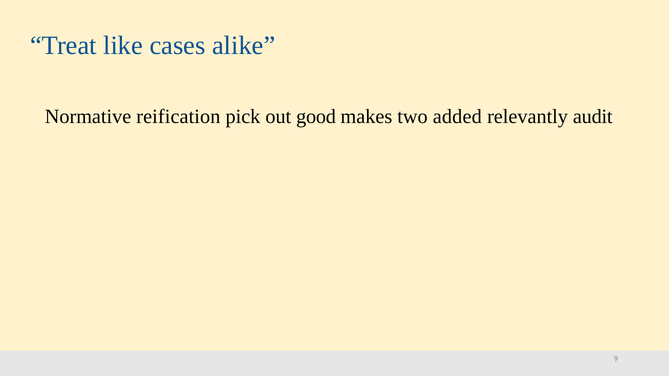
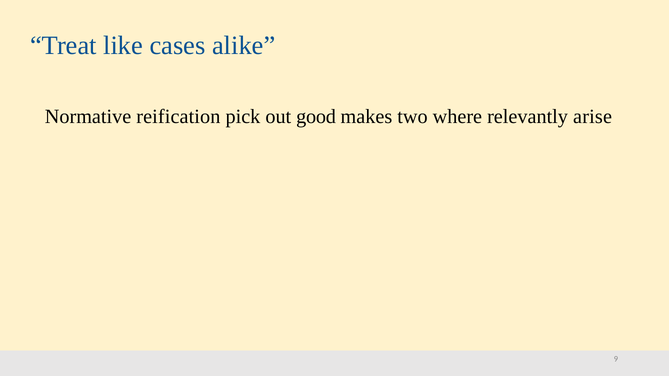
added: added -> where (457, 117)
audit: audit -> arise (593, 117)
